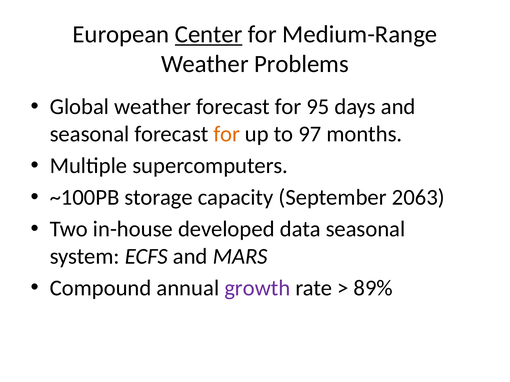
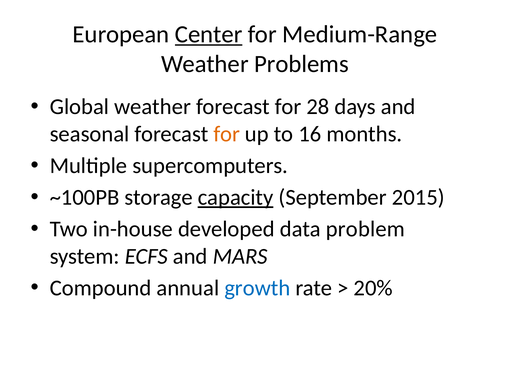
95: 95 -> 28 (318, 107)
97: 97 -> 16 (310, 134)
capacity underline: none -> present (236, 198)
2063: 2063 -> 2015 (418, 198)
data seasonal: seasonal -> problem (365, 229)
growth colour: purple -> blue (257, 288)
89%: 89% -> 20% (373, 288)
